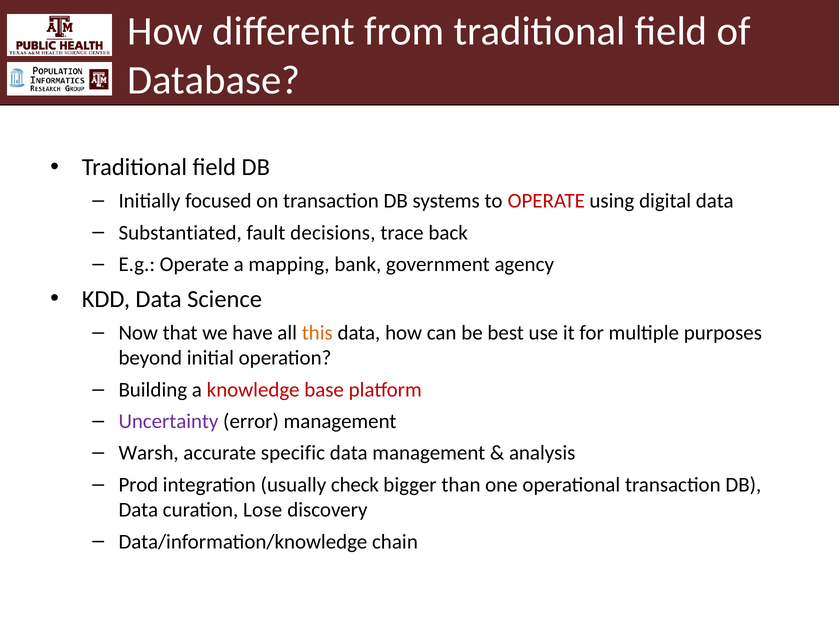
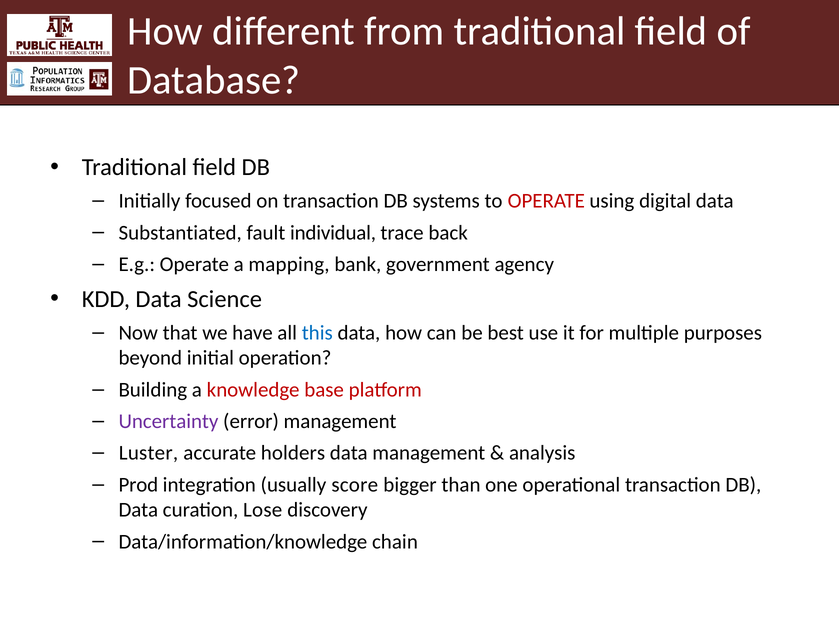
decisions: decisions -> individual (333, 233)
this colour: orange -> blue (317, 333)
Warsh: Warsh -> Luster (148, 453)
specific: specific -> holders (293, 453)
check: check -> score (355, 485)
